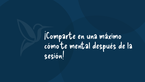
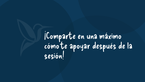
mental: mental -> apoyar (80, 46)
